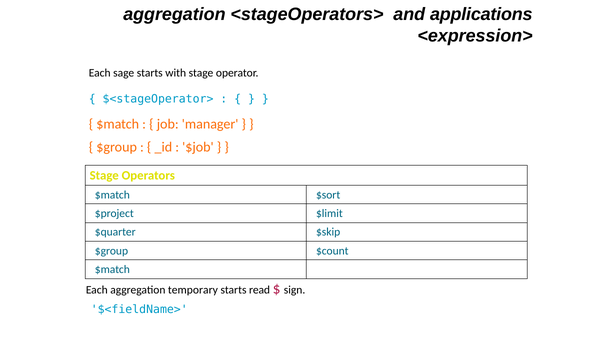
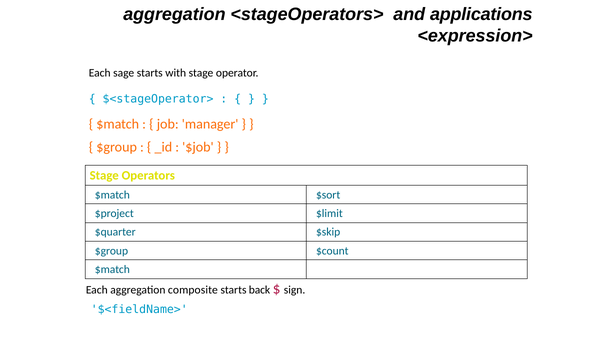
temporary: temporary -> composite (193, 290)
read: read -> back (260, 290)
